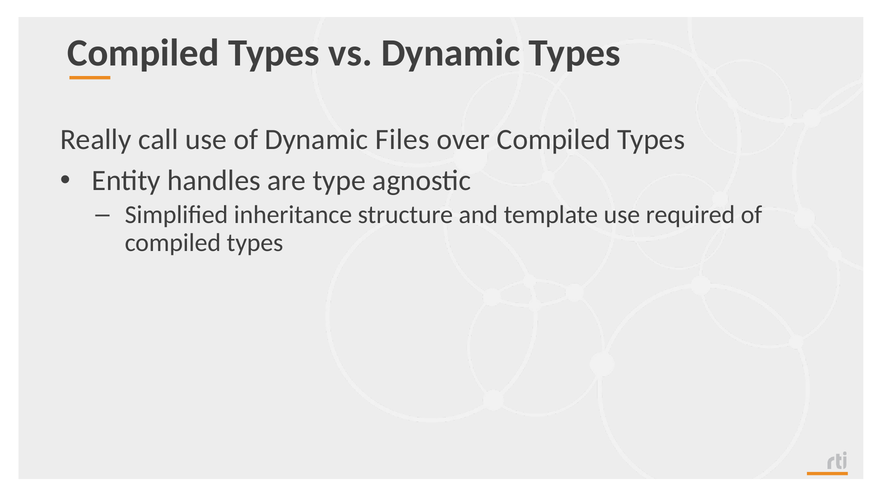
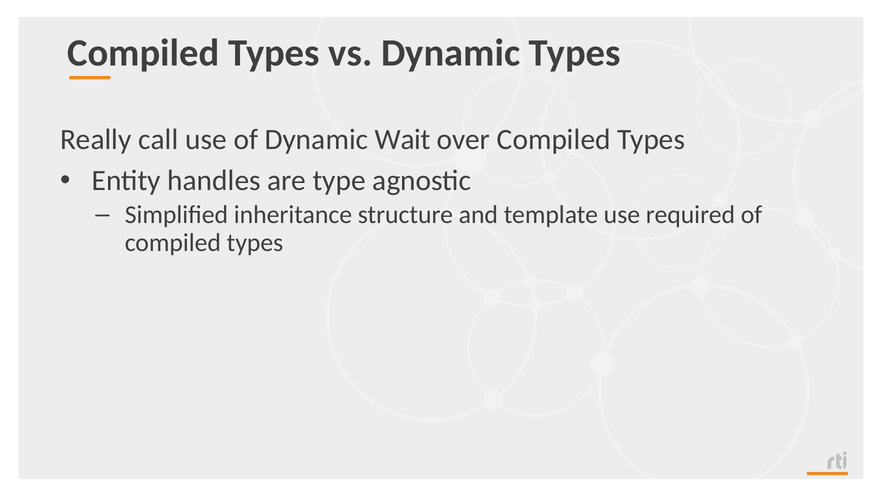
Files: Files -> Wait (403, 140)
